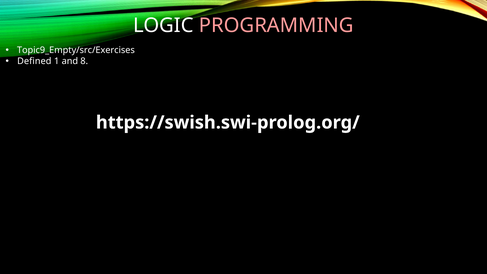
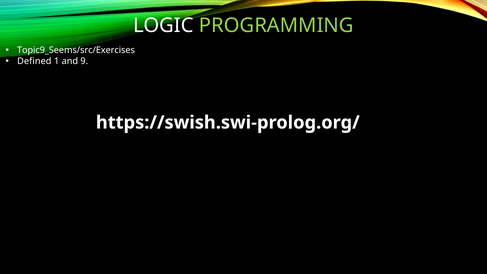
PROGRAMMING colour: pink -> light green (276, 25)
Topic9_Empty/src/Exercises: Topic9_Empty/src/Exercises -> Topic9_Seems/src/Exercises (76, 50)
8: 8 -> 9 (84, 61)
